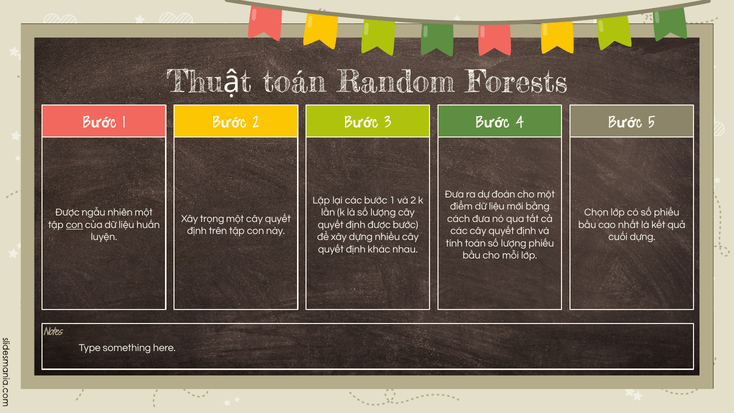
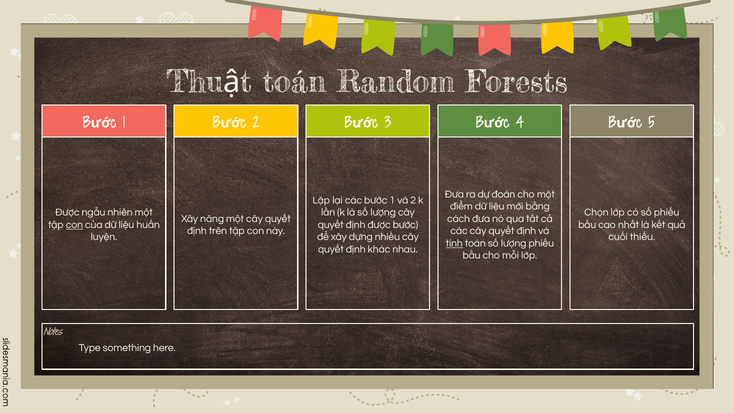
trọng: trọng -> năng (212, 219)
cuối dựng: dựng -> thiếu (643, 237)
tính underline: none -> present (454, 243)
